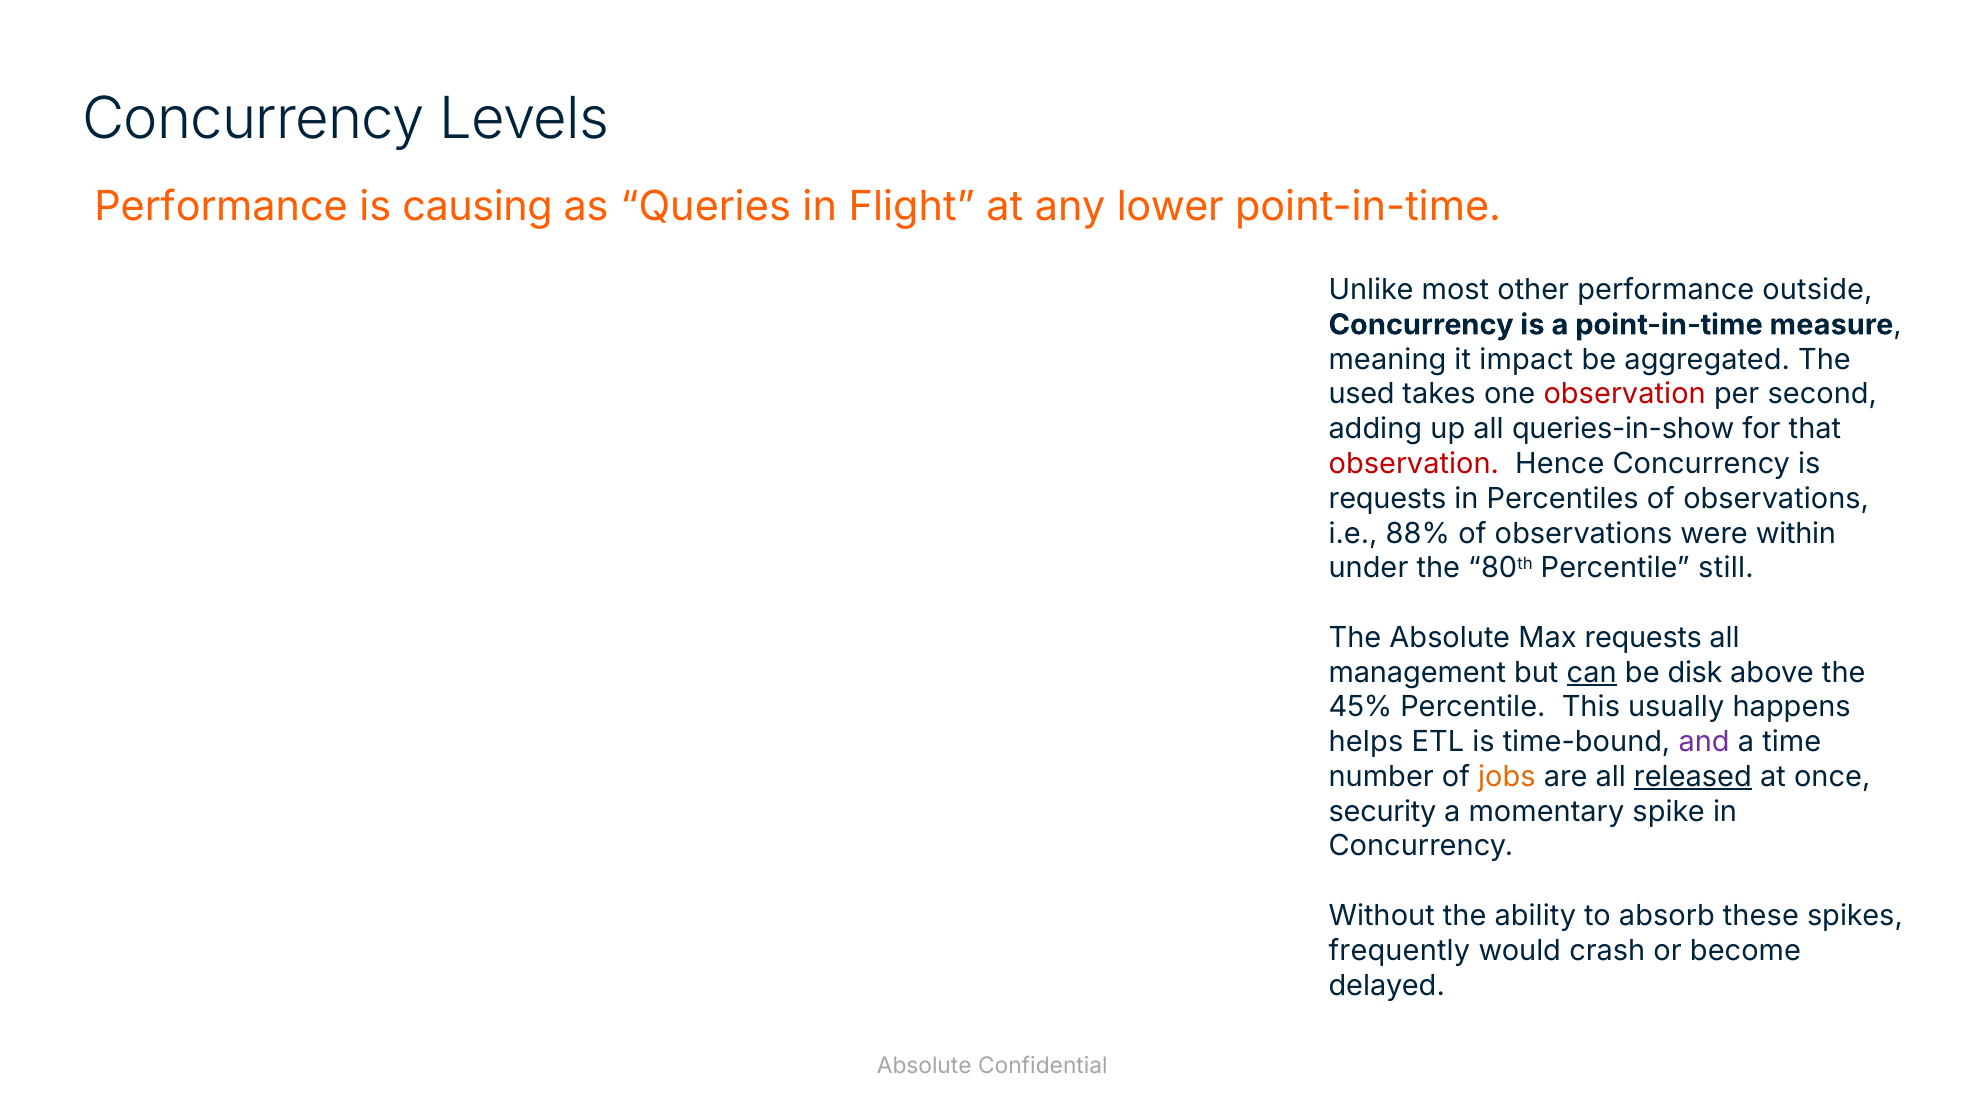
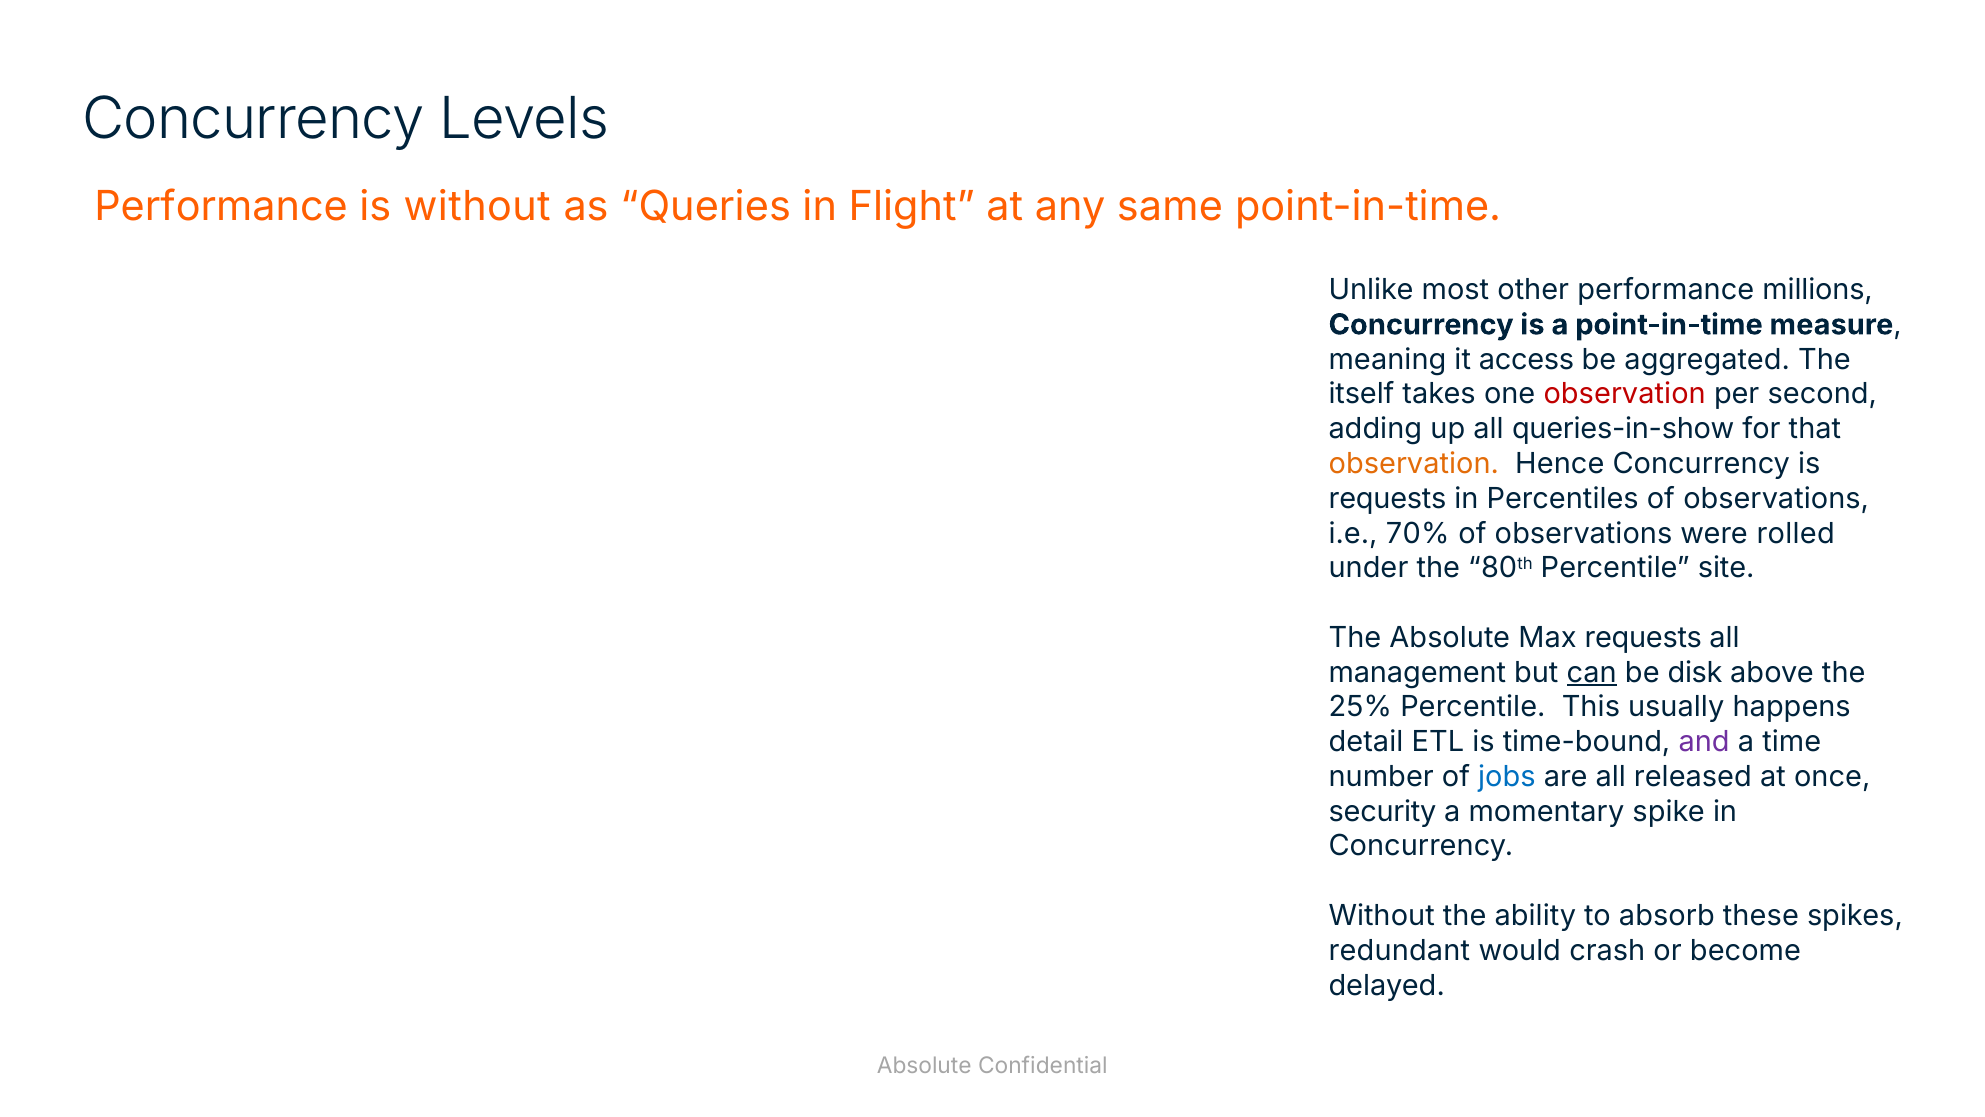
is causing: causing -> without (477, 207)
lower: lower -> same (1170, 207)
outside: outside -> millions (1818, 290)
impact: impact -> access (1526, 359)
used: used -> itself (1361, 394)
observation colour: red -> orange (1414, 464)
88%: 88% -> 70% (1418, 533)
within: within -> rolled (1796, 533)
still: still -> site (1726, 568)
45%: 45% -> 25% (1360, 707)
helps: helps -> detail (1366, 742)
jobs colour: orange -> blue (1507, 777)
released underline: present -> none (1693, 777)
frequently: frequently -> redundant (1399, 950)
